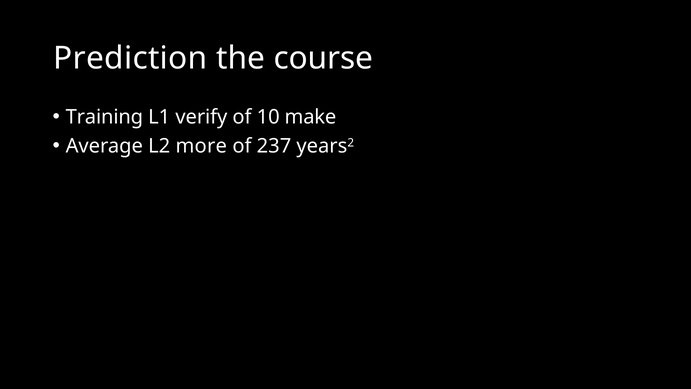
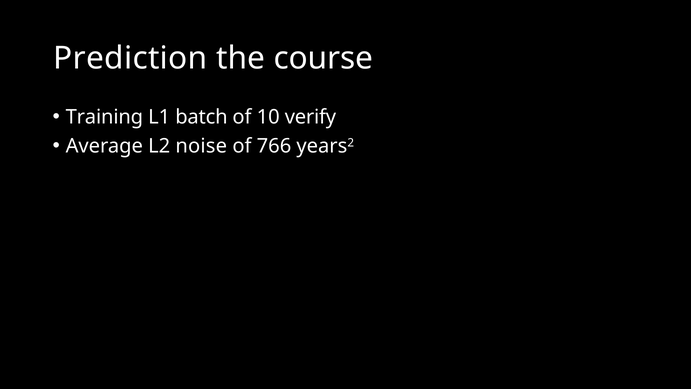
verify: verify -> batch (201, 117)
make: make -> verify (310, 117)
more: more -> noise (201, 146)
237: 237 -> 766 (274, 146)
